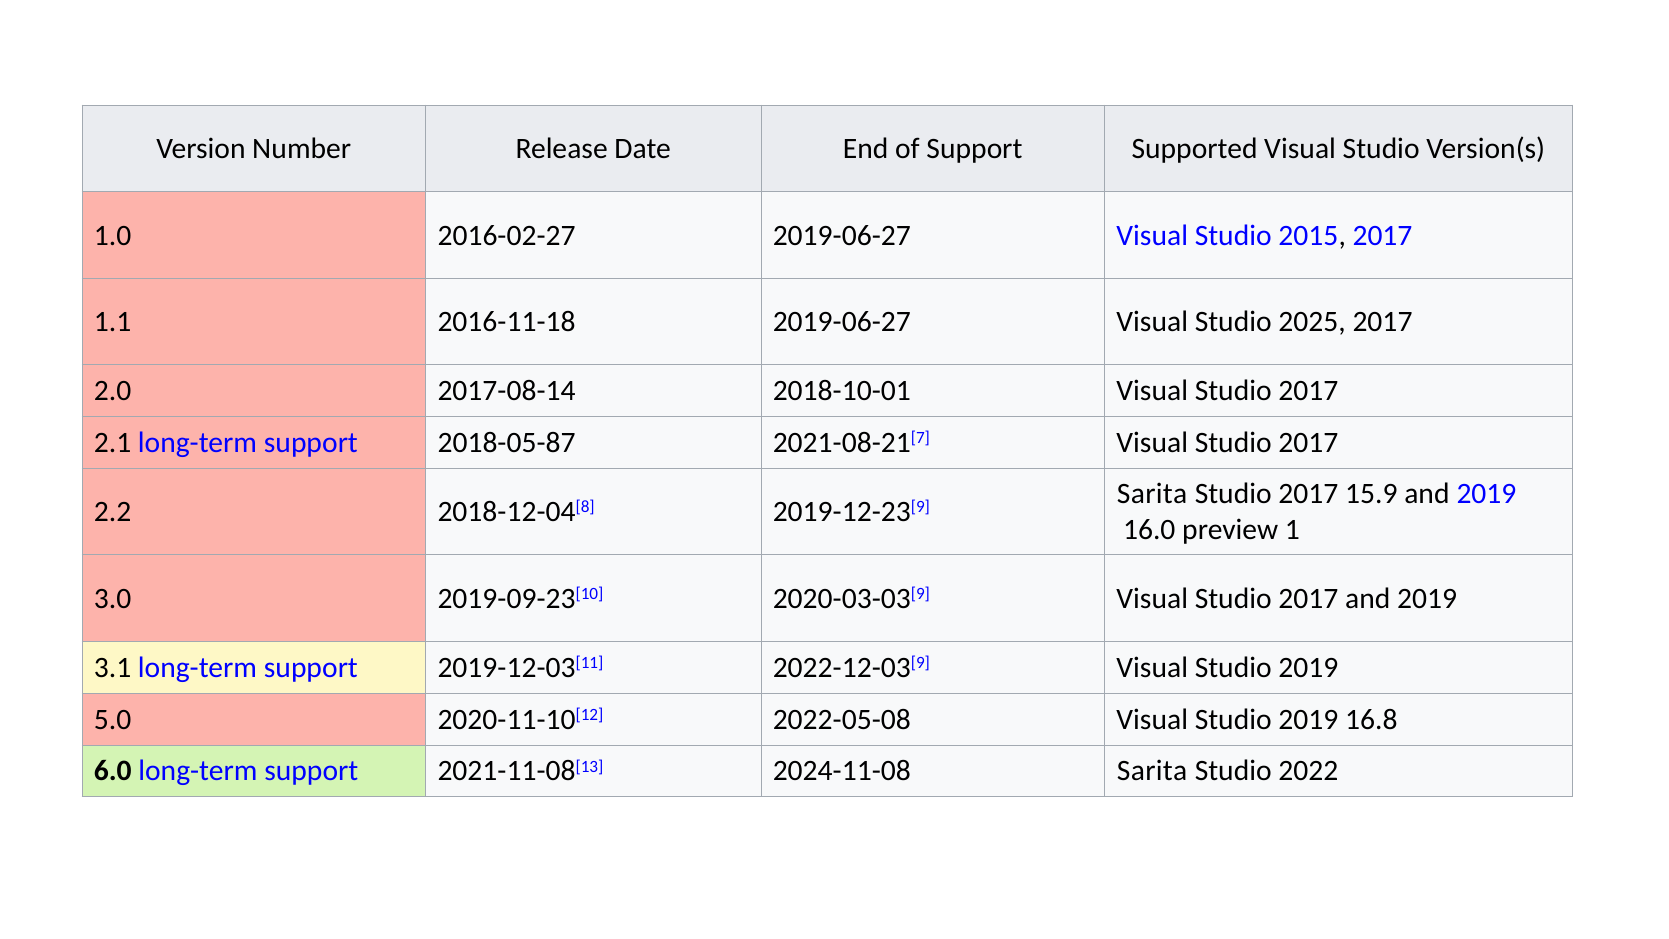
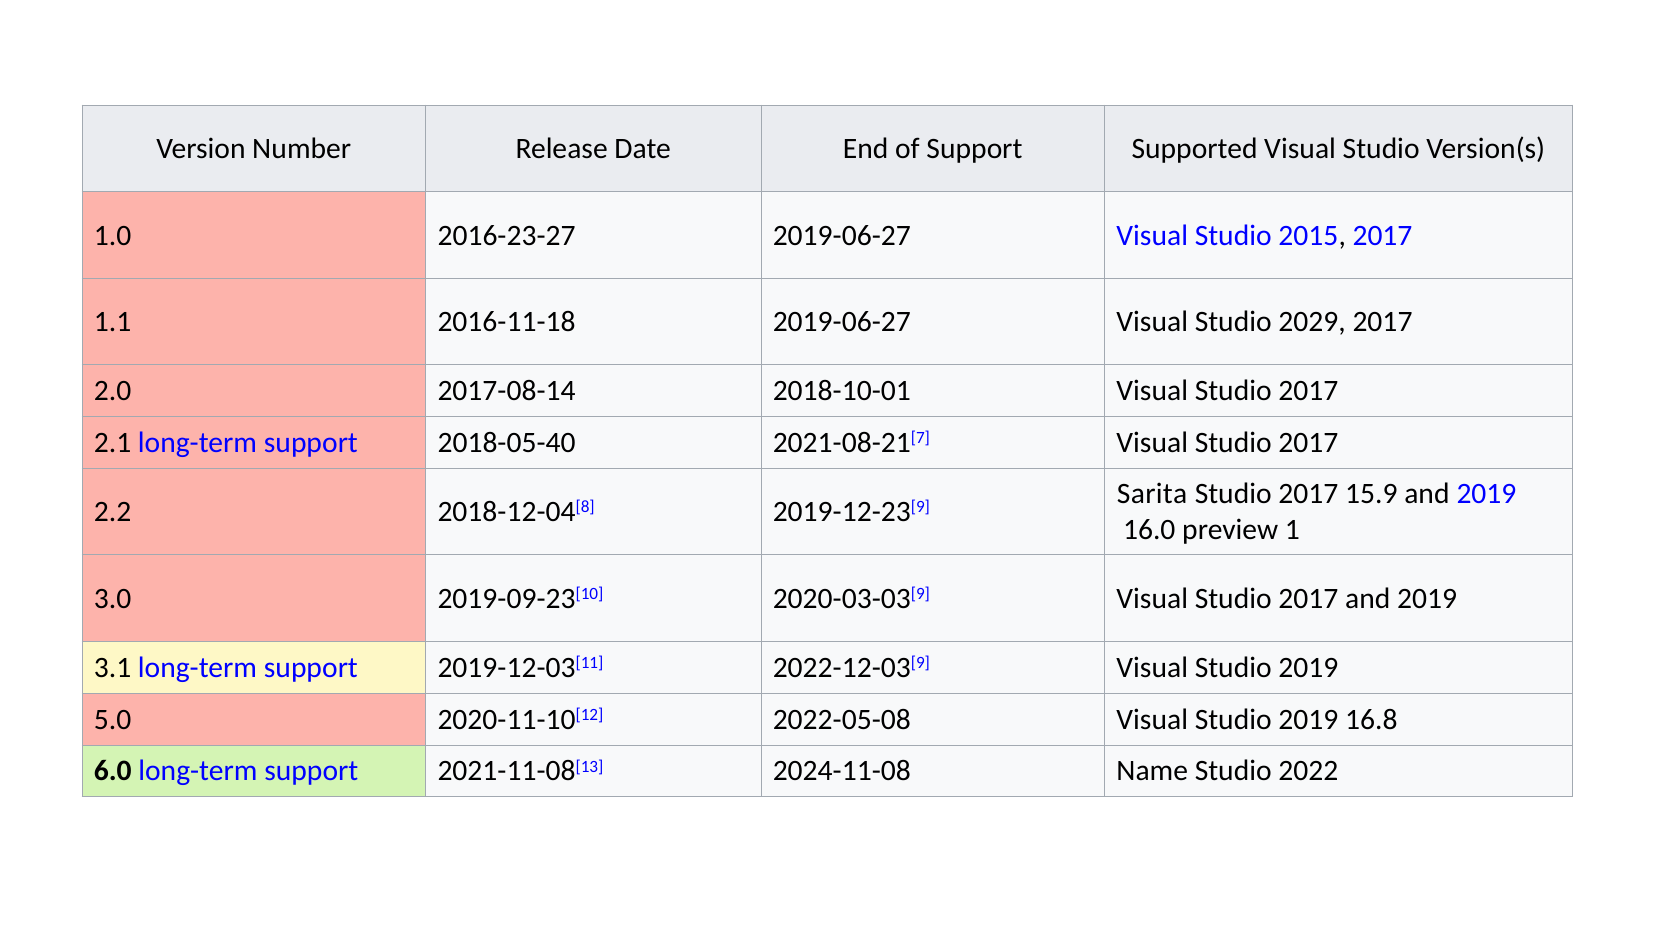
2016-02-27: 2016-02-27 -> 2016-23-27 (507, 235)
2025: 2025 -> 2029 (1312, 322)
2018-05-87: 2018-05-87 -> 2018-05-40 (507, 443)
2024-11-08 Sarita: Sarita -> Name (1152, 771)
